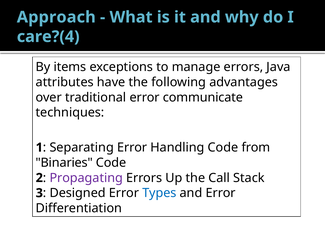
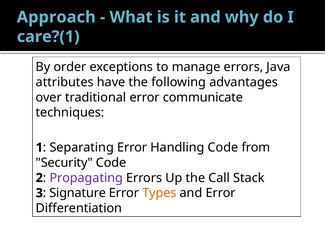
care?(4: care?(4 -> care?(1 (48, 37)
items: items -> order (70, 67)
Binaries: Binaries -> Security (64, 162)
Designed: Designed -> Signature (78, 193)
Types colour: blue -> orange (159, 193)
